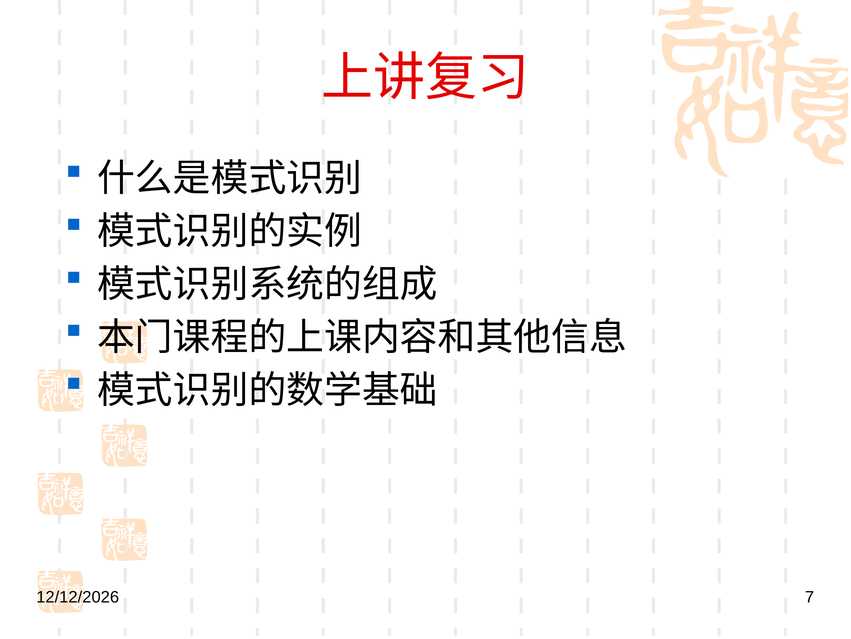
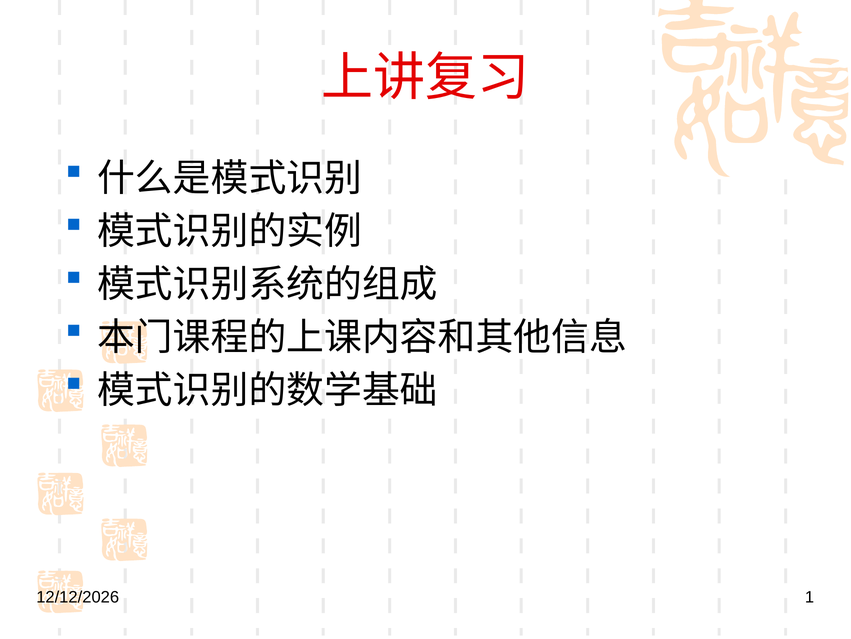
7: 7 -> 1 (810, 597)
